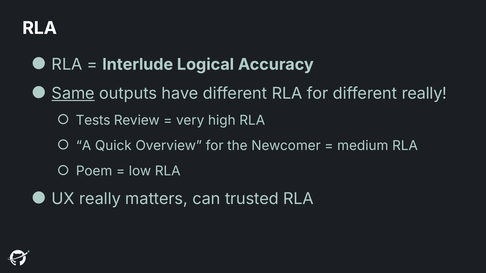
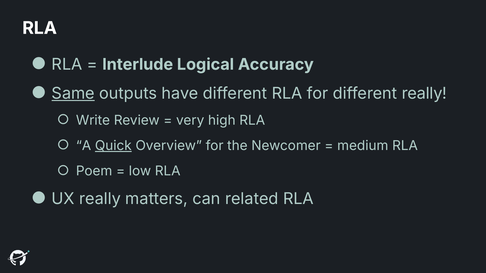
Tests: Tests -> Write (93, 120)
Quick underline: none -> present (113, 146)
trusted: trusted -> related (252, 199)
